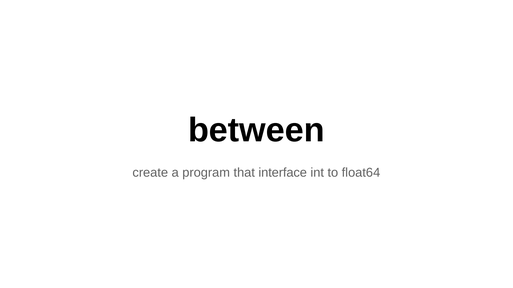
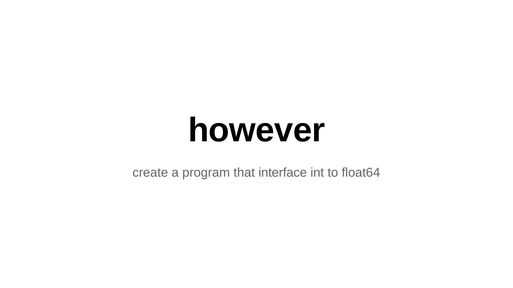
between: between -> however (257, 131)
